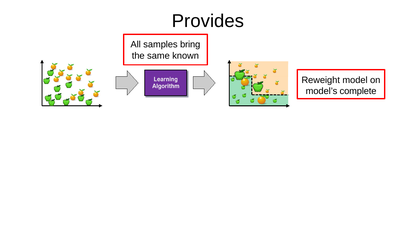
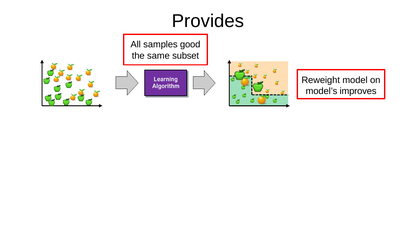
bring: bring -> good (190, 45)
known: known -> subset (186, 56)
complete: complete -> improves (358, 91)
